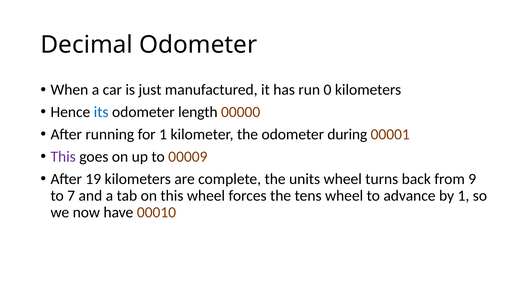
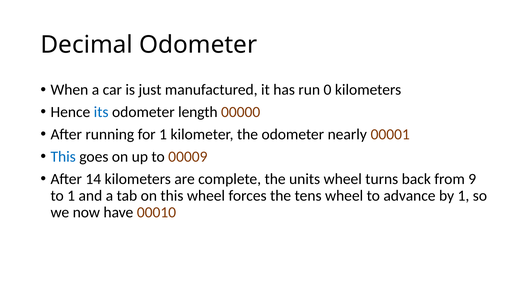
during: during -> nearly (347, 135)
This colour: purple -> blue (63, 157)
19: 19 -> 14 (93, 179)
to 7: 7 -> 1 (71, 196)
